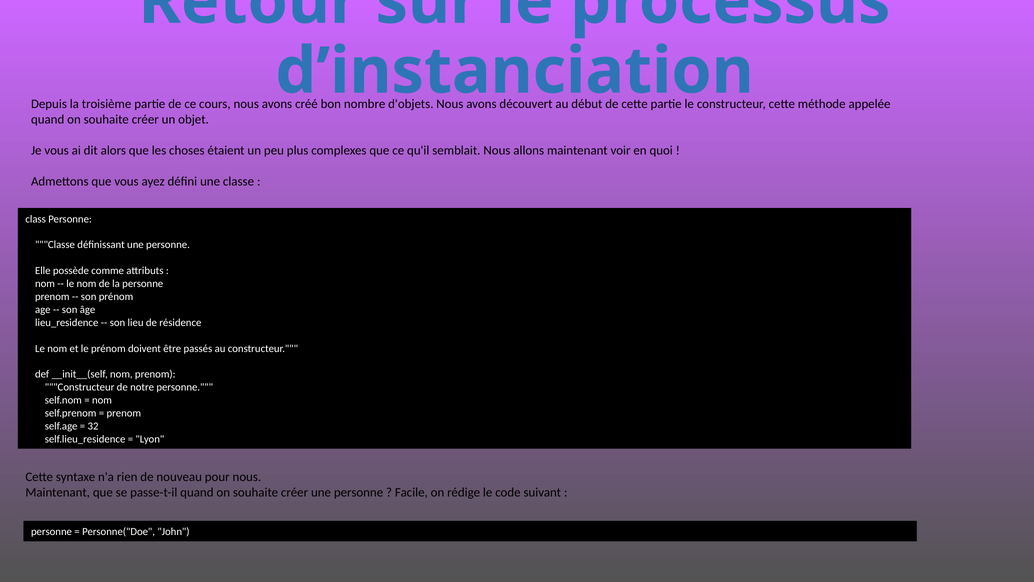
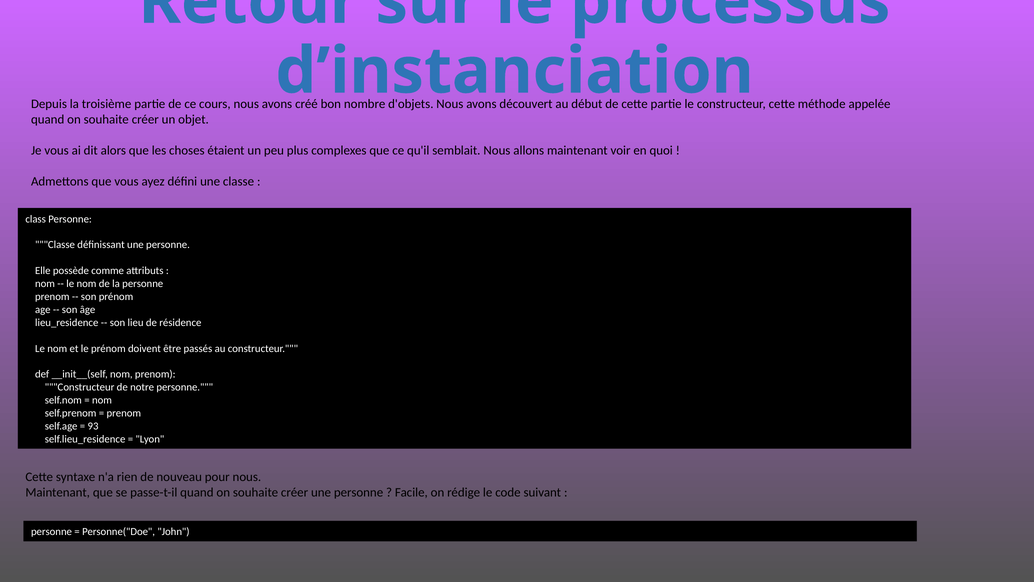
32: 32 -> 93 (93, 426)
